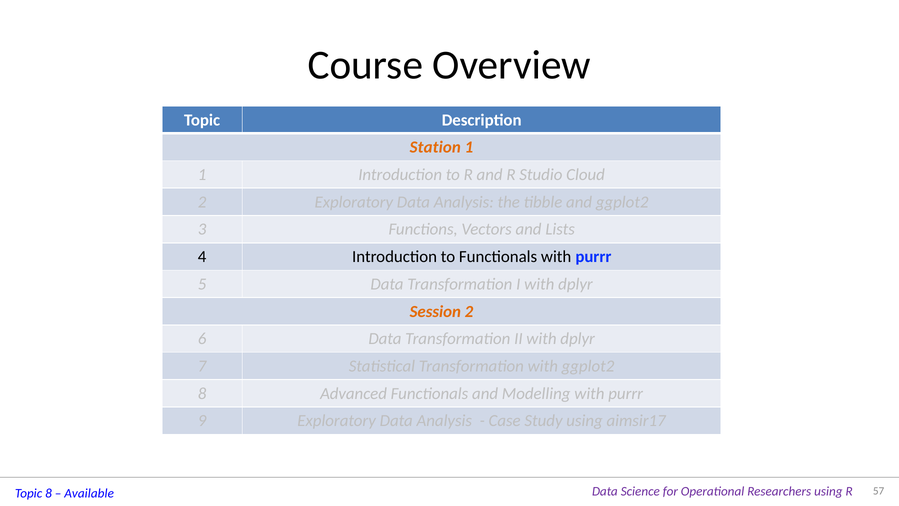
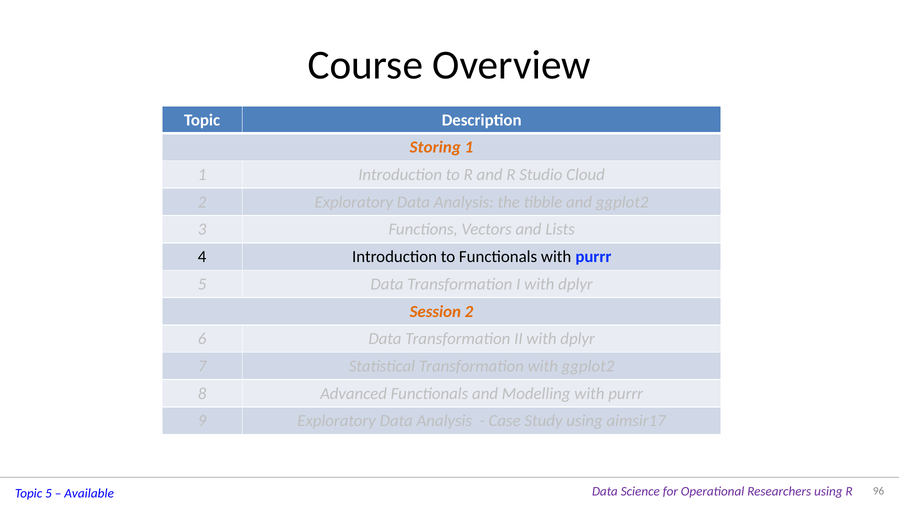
Station: Station -> Storing (435, 147)
Topic 8: 8 -> 5 (49, 493)
57: 57 -> 96 (879, 491)
